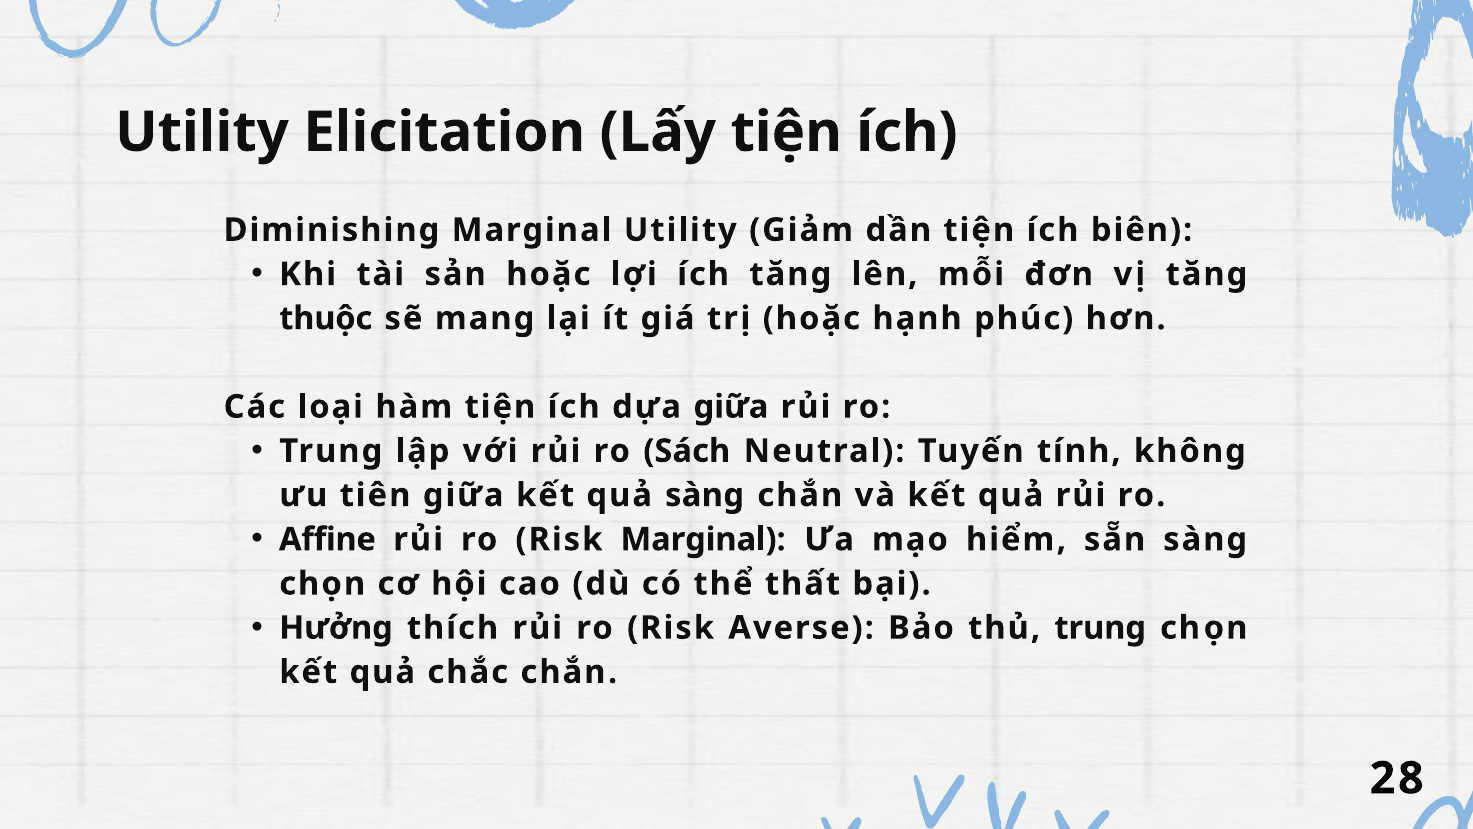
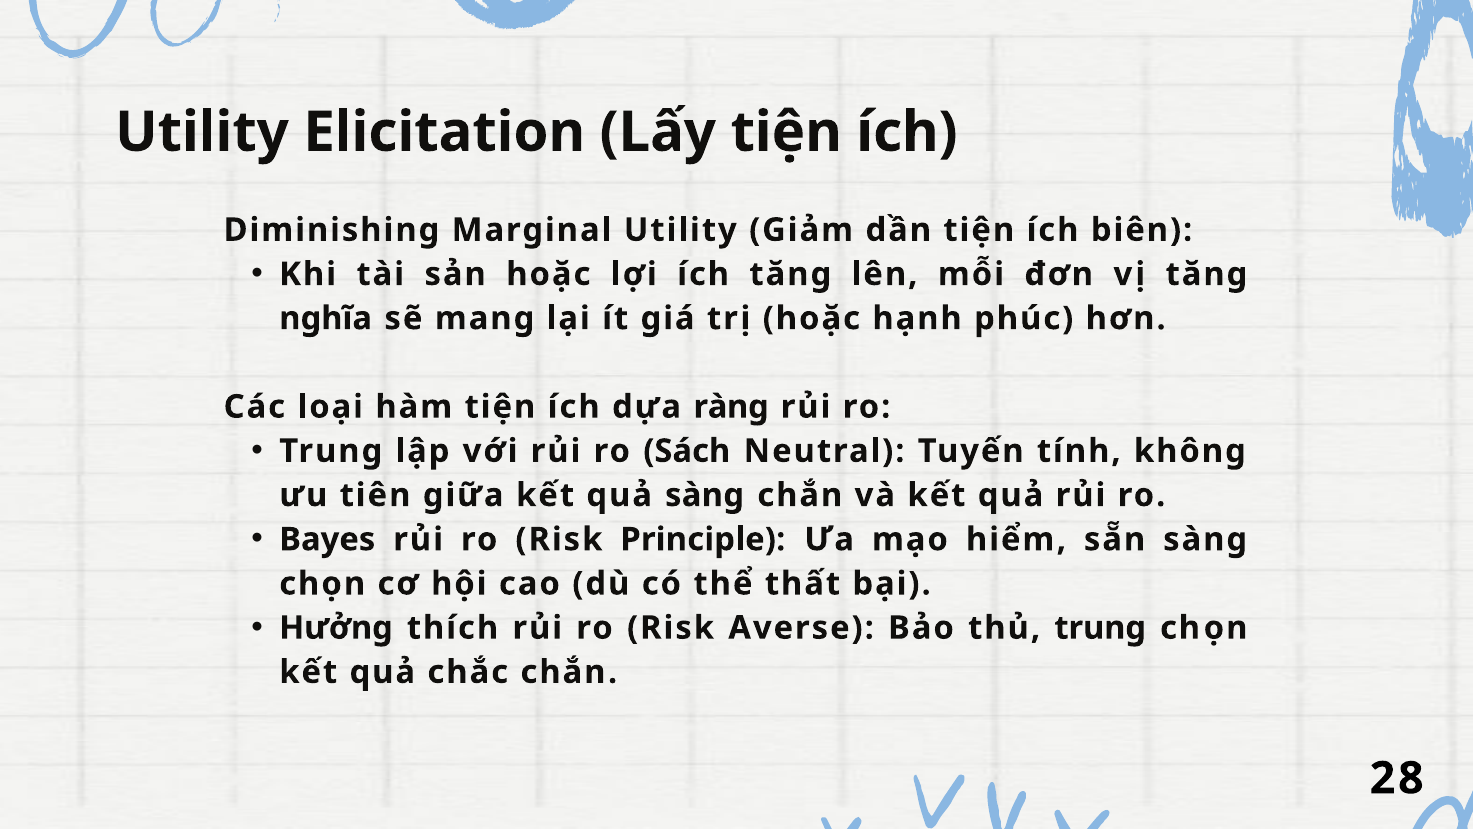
thuộc: thuộc -> nghĩa (326, 318)
dựa giữa: giữa -> ràng (731, 407)
Affine: Affine -> Bayes (327, 539)
Risk Marginal: Marginal -> Principle (703, 539)
